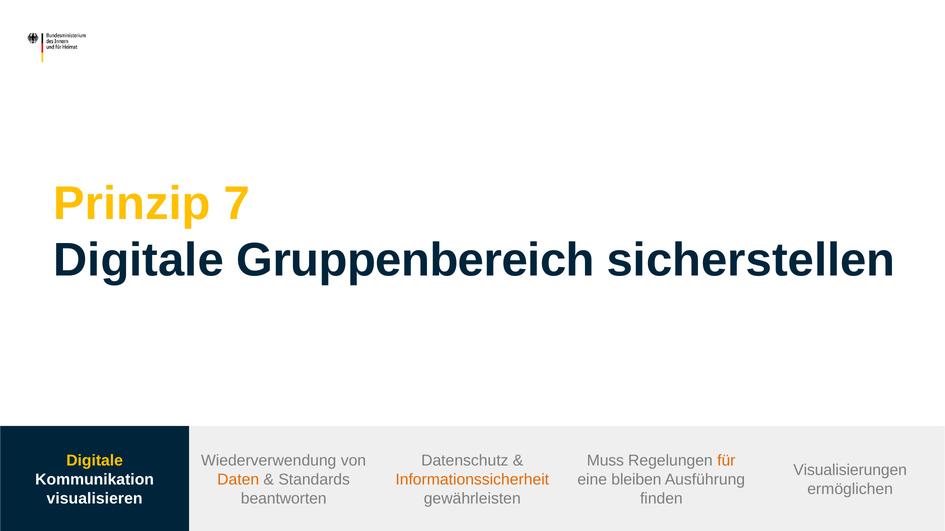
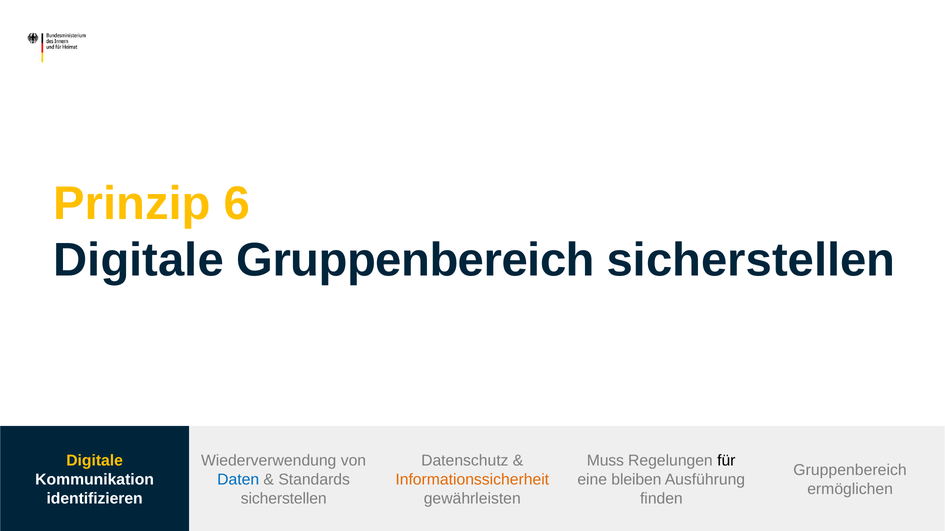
7: 7 -> 6 (237, 204)
für colour: orange -> black (726, 461)
Visualisierungen: Visualisierungen -> Gruppenbereich (850, 471)
Daten colour: orange -> blue (238, 480)
visualisieren: visualisieren -> identifizieren (95, 499)
beantworten: beantworten -> sicherstellen (284, 499)
